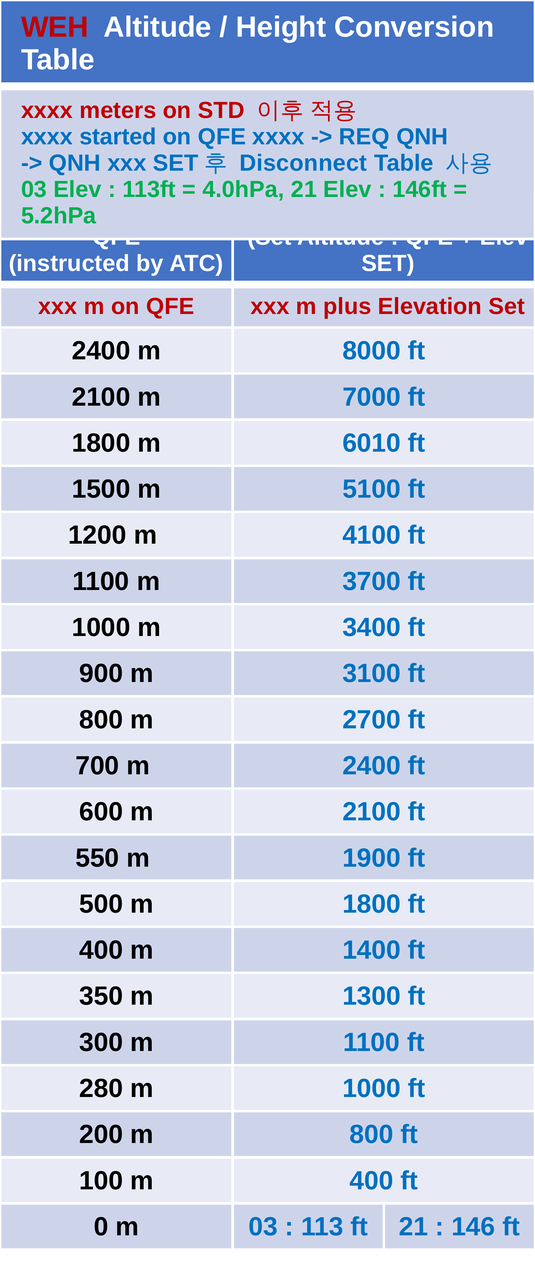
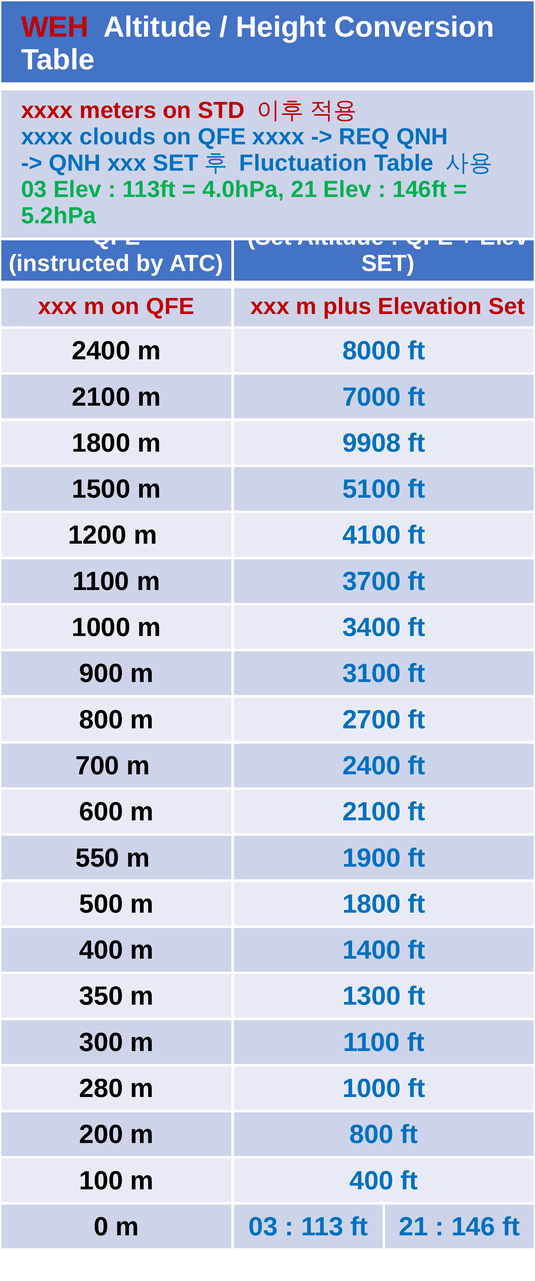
started: started -> clouds (118, 137)
Disconnect: Disconnect -> Fluctuation (303, 163)
6010: 6010 -> 9908 (372, 443)
